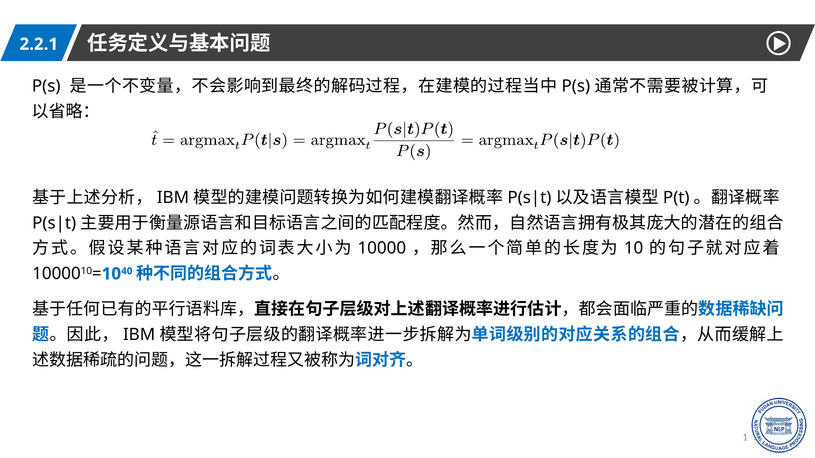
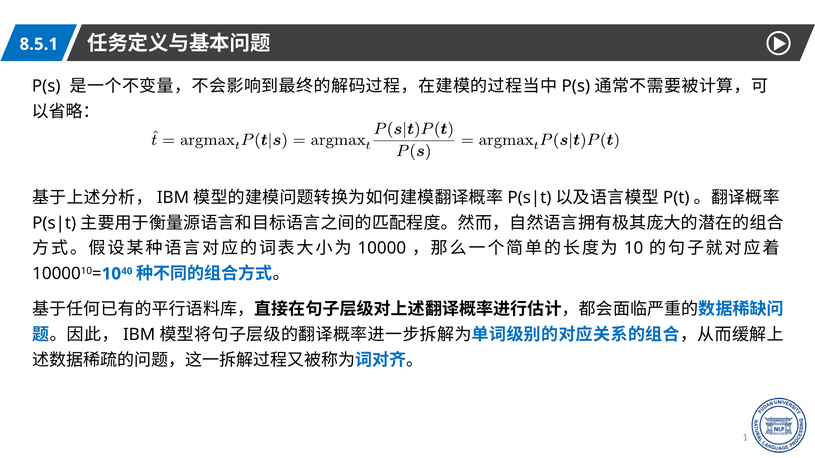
2.2.1: 2.2.1 -> 8.5.1 (39, 44)
